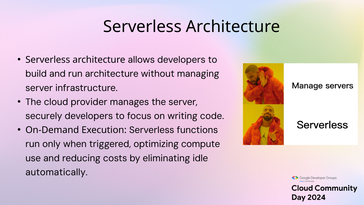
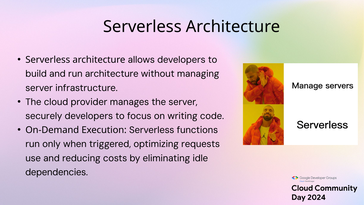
compute: compute -> requests (201, 144)
automatically: automatically -> dependencies (57, 172)
